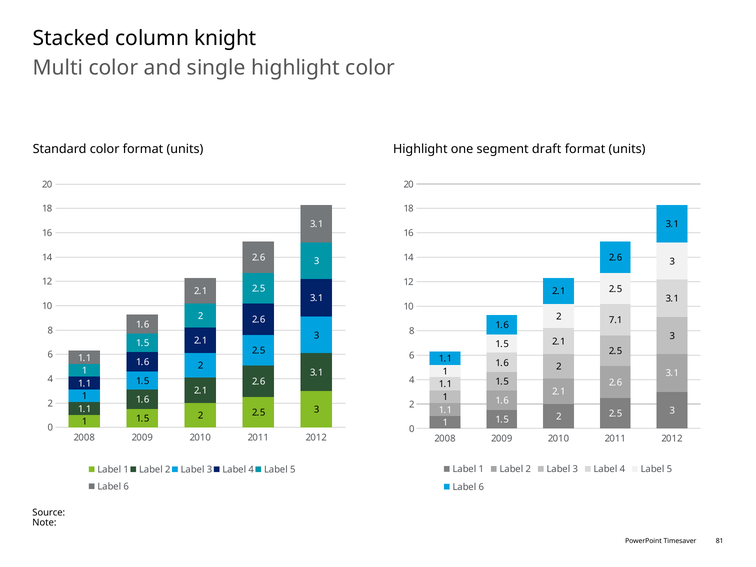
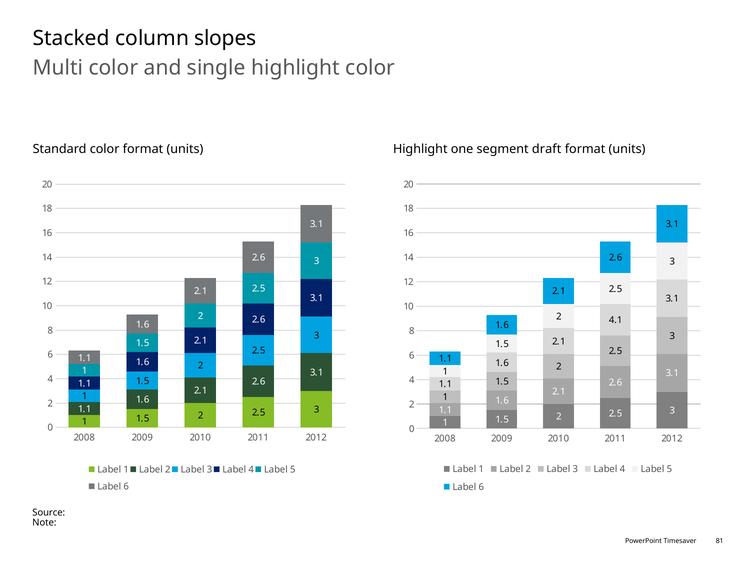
knight: knight -> slopes (225, 39)
7.1: 7.1 -> 4.1 (616, 320)
